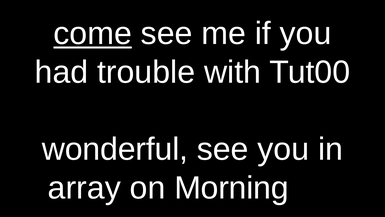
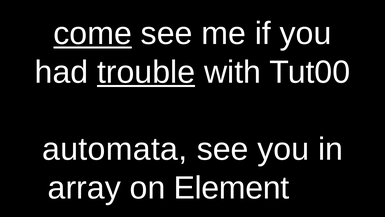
trouble underline: none -> present (146, 72)
wonderful: wonderful -> automata (115, 149)
Morning: Morning -> Element (231, 188)
